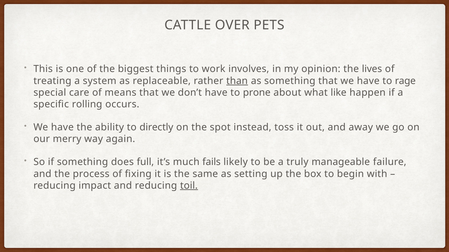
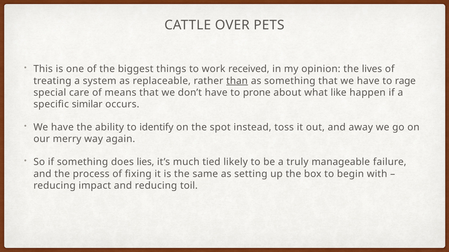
involves: involves -> received (249, 69)
rolling: rolling -> similar (87, 105)
directly: directly -> identify (156, 128)
full: full -> lies (145, 162)
fails: fails -> tied (211, 162)
toil underline: present -> none (189, 186)
